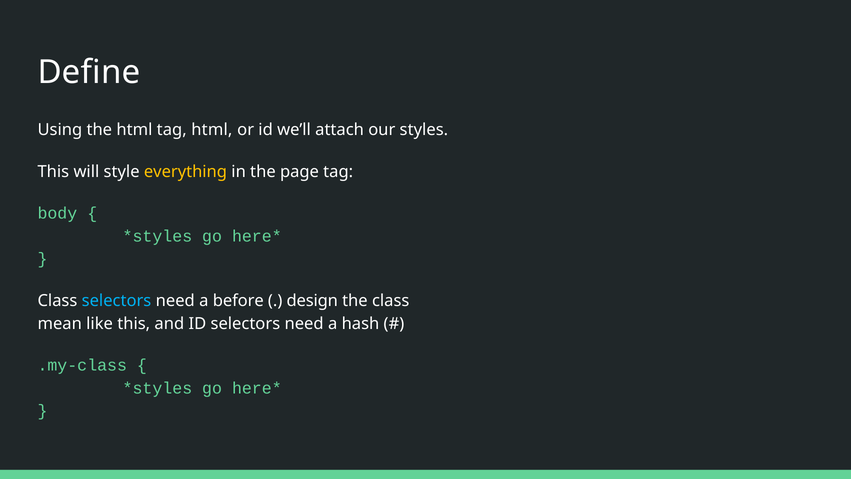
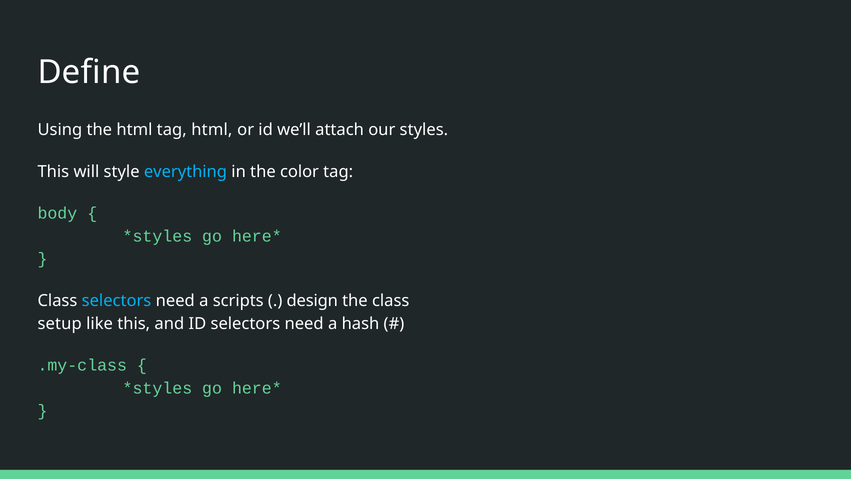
everything colour: yellow -> light blue (185, 172)
page: page -> color (299, 172)
before: before -> scripts (238, 301)
mean: mean -> setup (60, 323)
